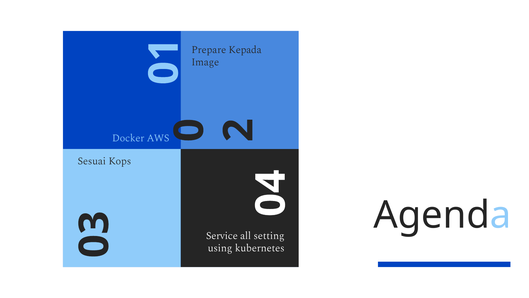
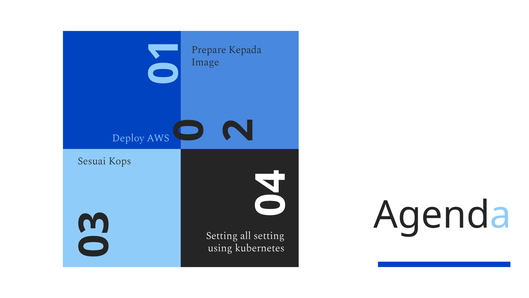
Docker: Docker -> Deploy (128, 138)
Service: Service -> Setting (222, 236)
